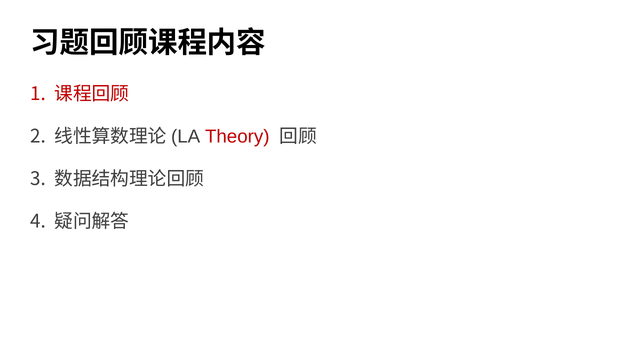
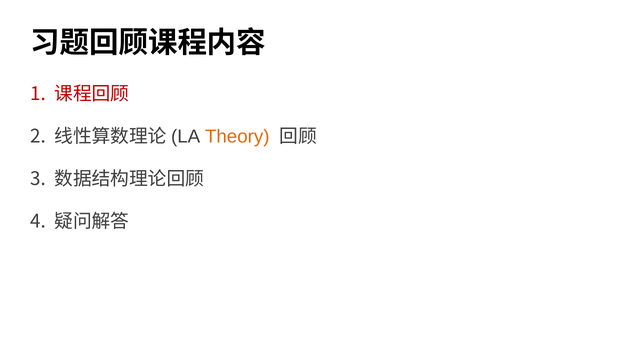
Theory colour: red -> orange (237, 137)
